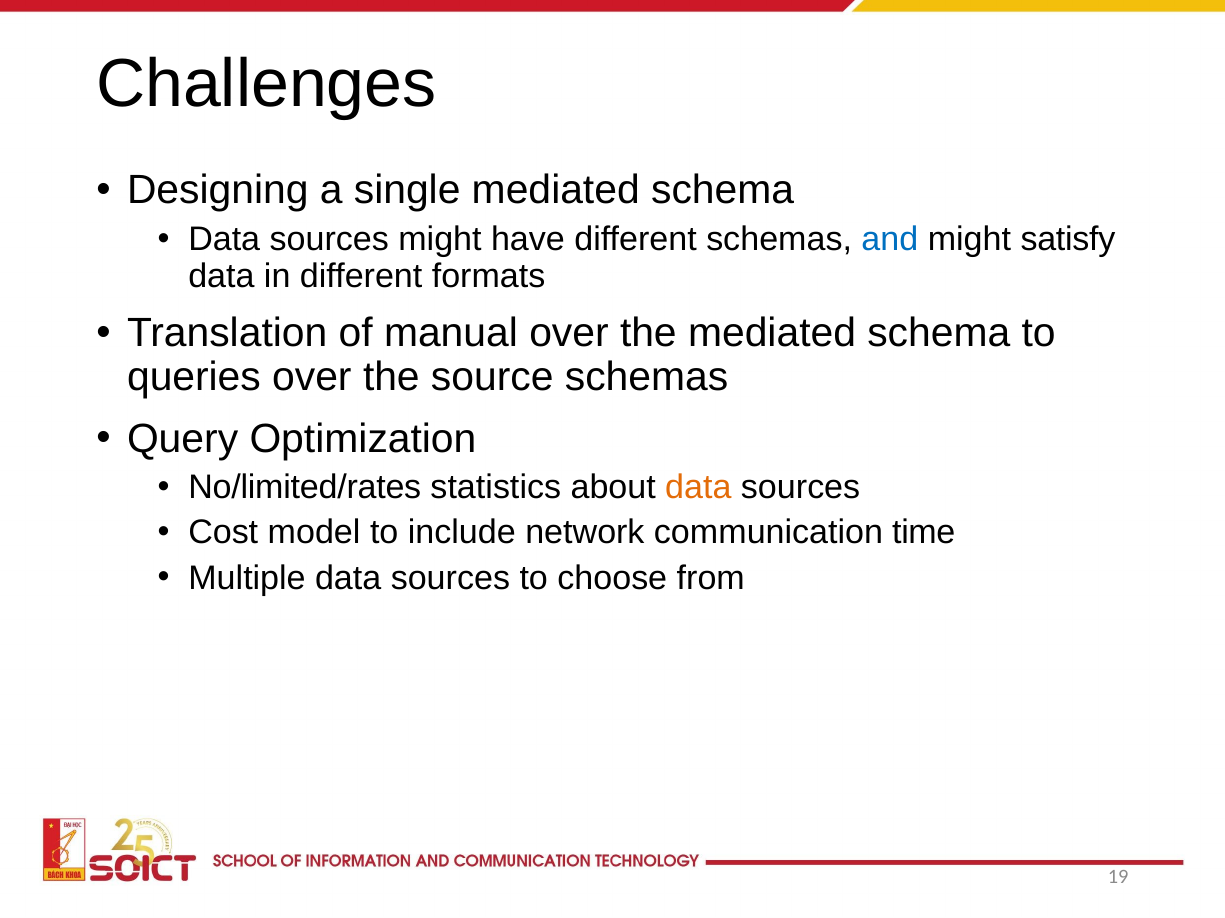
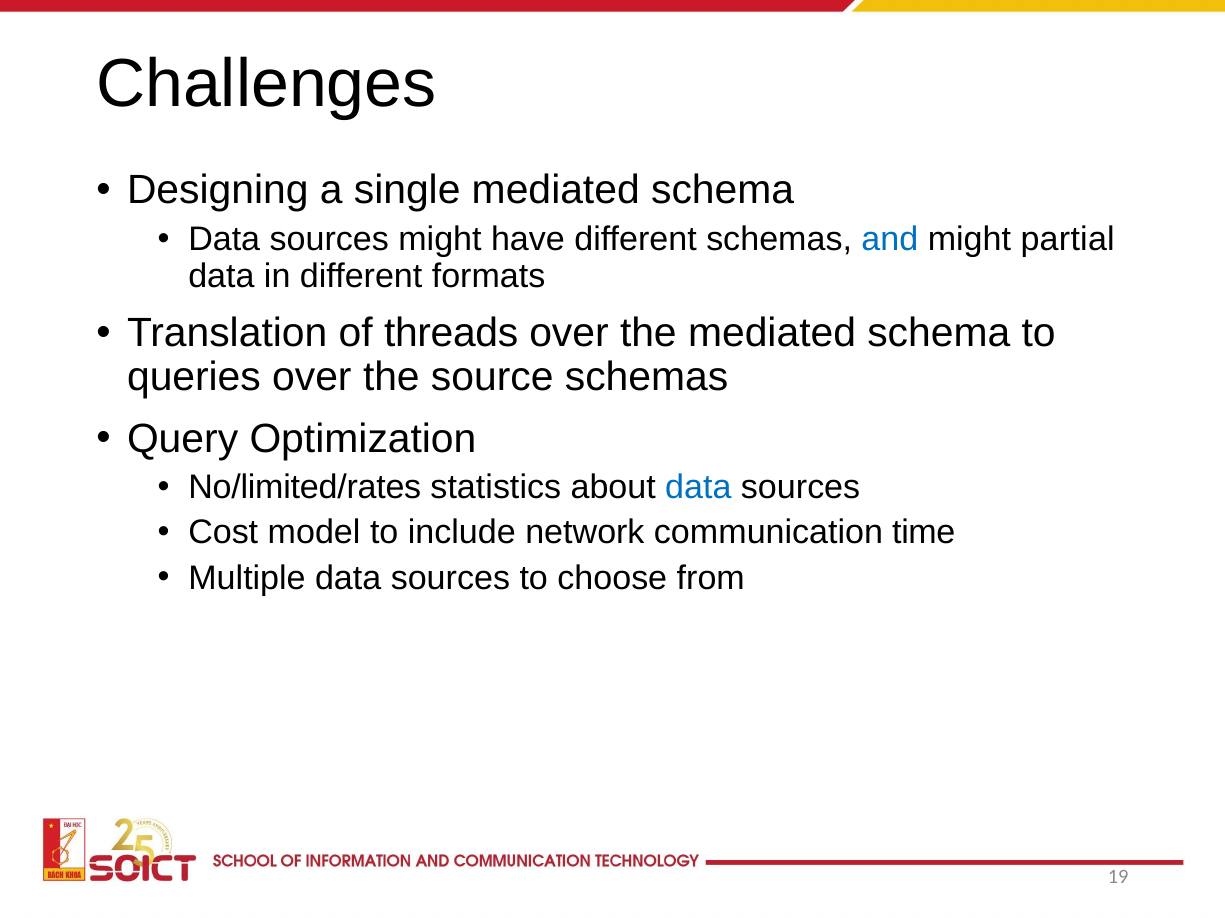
satisfy: satisfy -> partial (1068, 240)
manual: manual -> threads (451, 334)
data colour: orange -> blue (698, 488)
